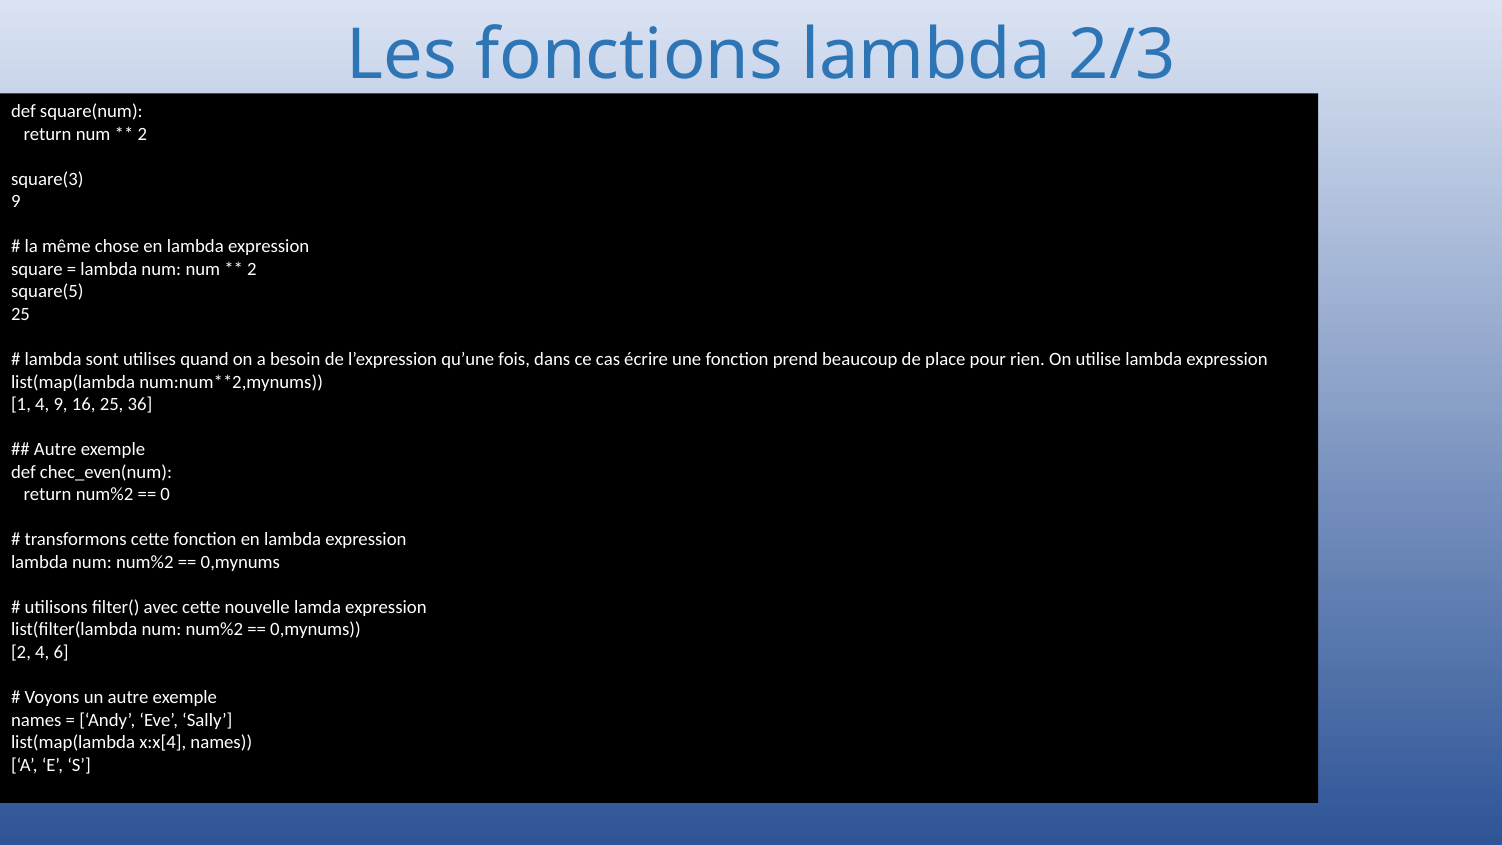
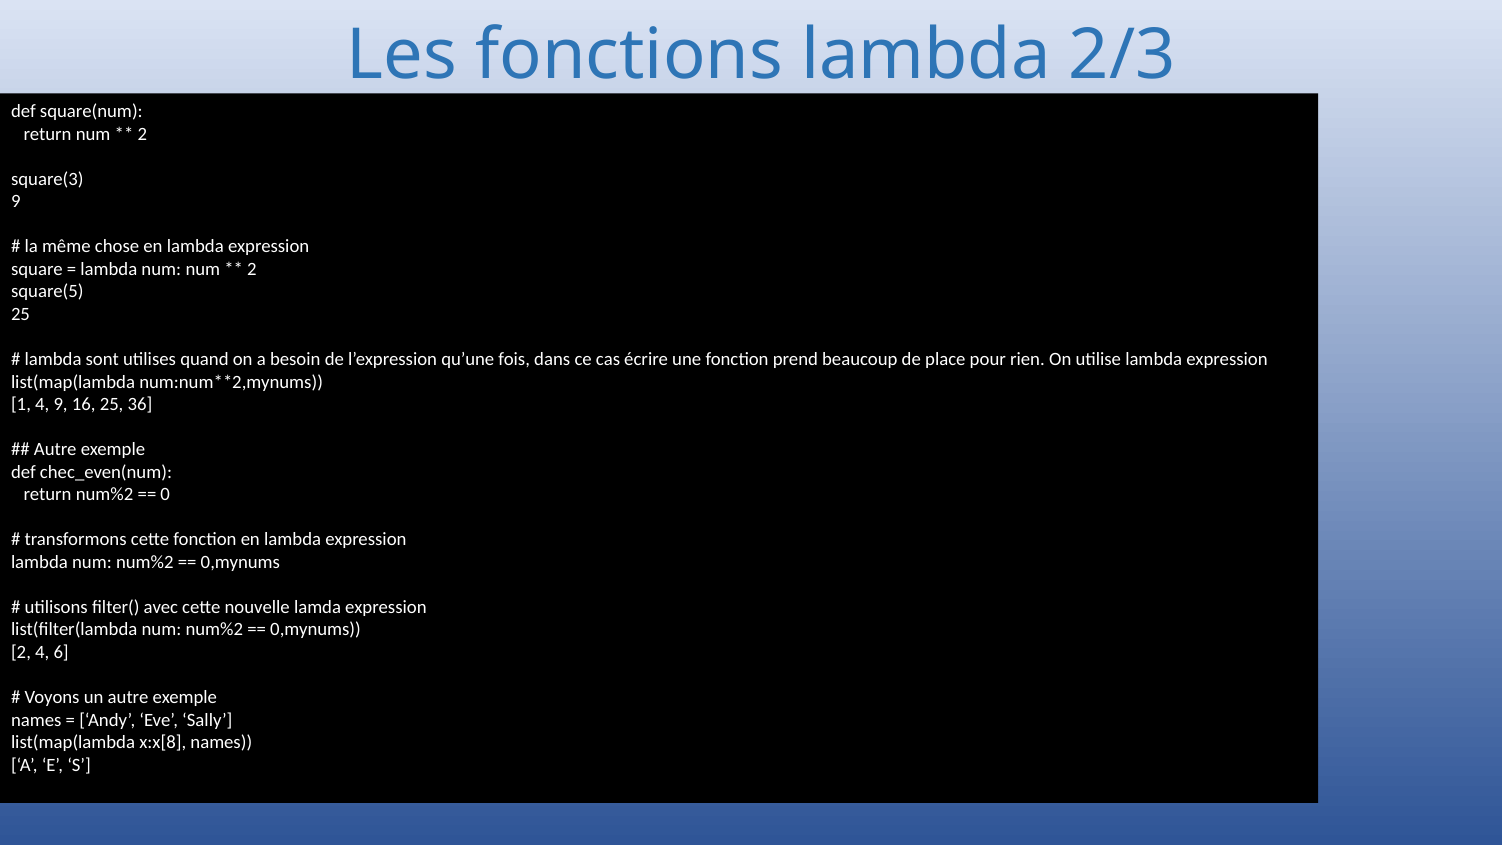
x:x[4: x:x[4 -> x:x[8 (163, 742)
